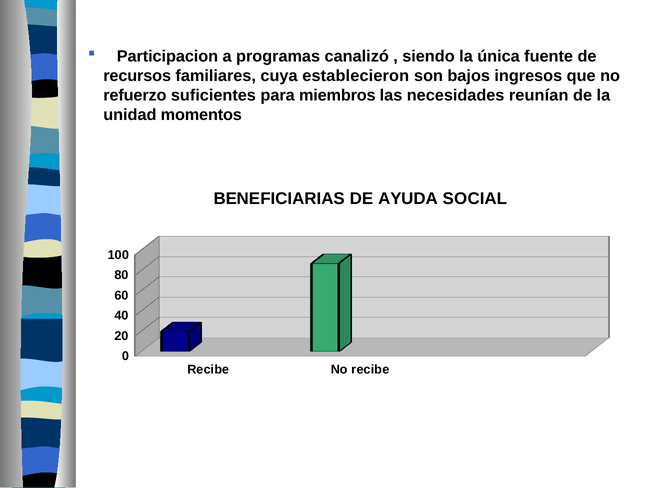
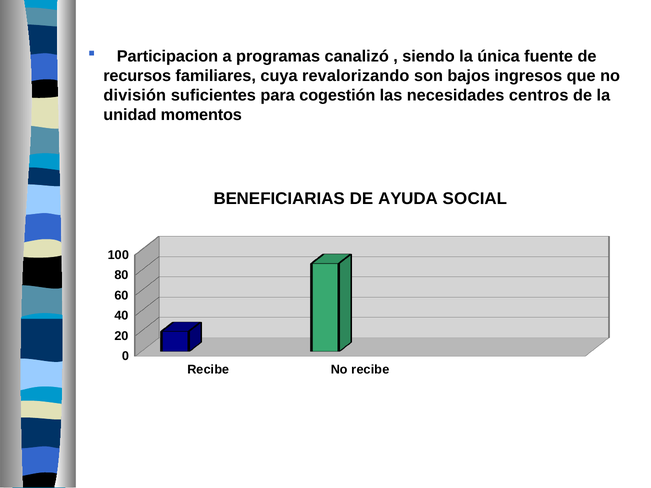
establecieron: establecieron -> revalorizando (356, 76)
refuerzo: refuerzo -> división (135, 96)
miembros: miembros -> cogestión (337, 96)
reunían: reunían -> centros (539, 96)
